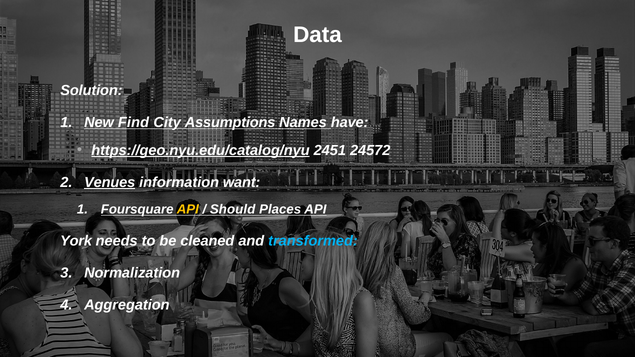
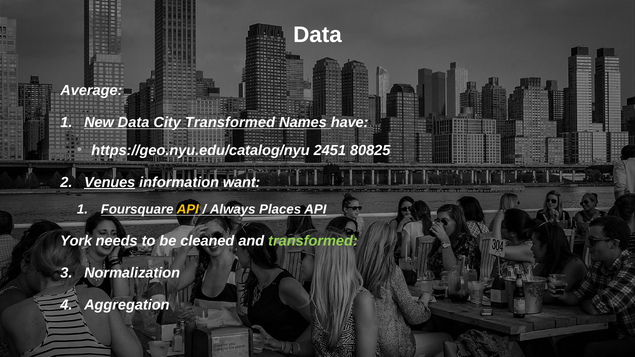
Solution: Solution -> Average (91, 90)
New Find: Find -> Data (134, 122)
City Assumptions: Assumptions -> Transformed (230, 122)
https://geo.nyu.edu/catalog/nyu underline: present -> none (200, 150)
24572: 24572 -> 80825 (370, 150)
Should: Should -> Always (233, 210)
transformed colour: light blue -> light green (313, 241)
